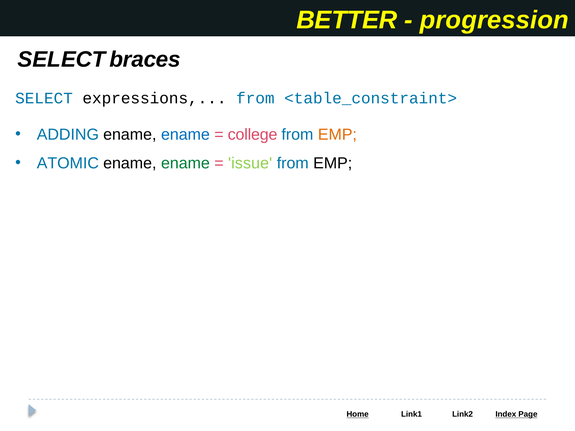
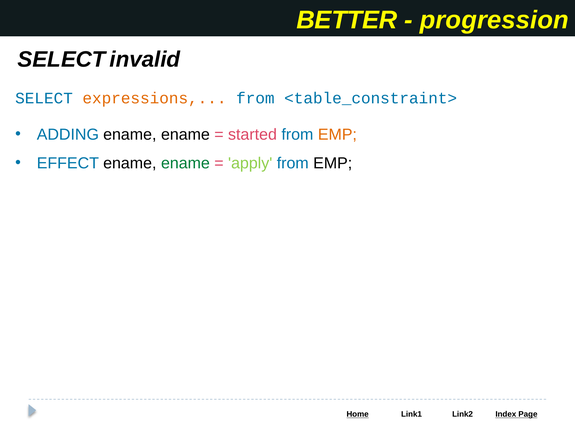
braces: braces -> invalid (145, 60)
expressions colour: black -> orange (154, 98)
ename colour: blue -> black (185, 134)
college: college -> started (252, 134)
ATOMIC: ATOMIC -> EFFECT (68, 163)
issue: issue -> apply (250, 163)
